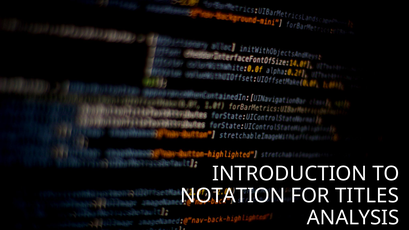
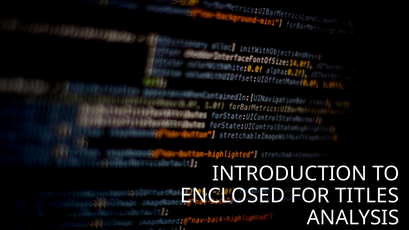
NOTATION: NOTATION -> ENCLOSED (233, 196)
